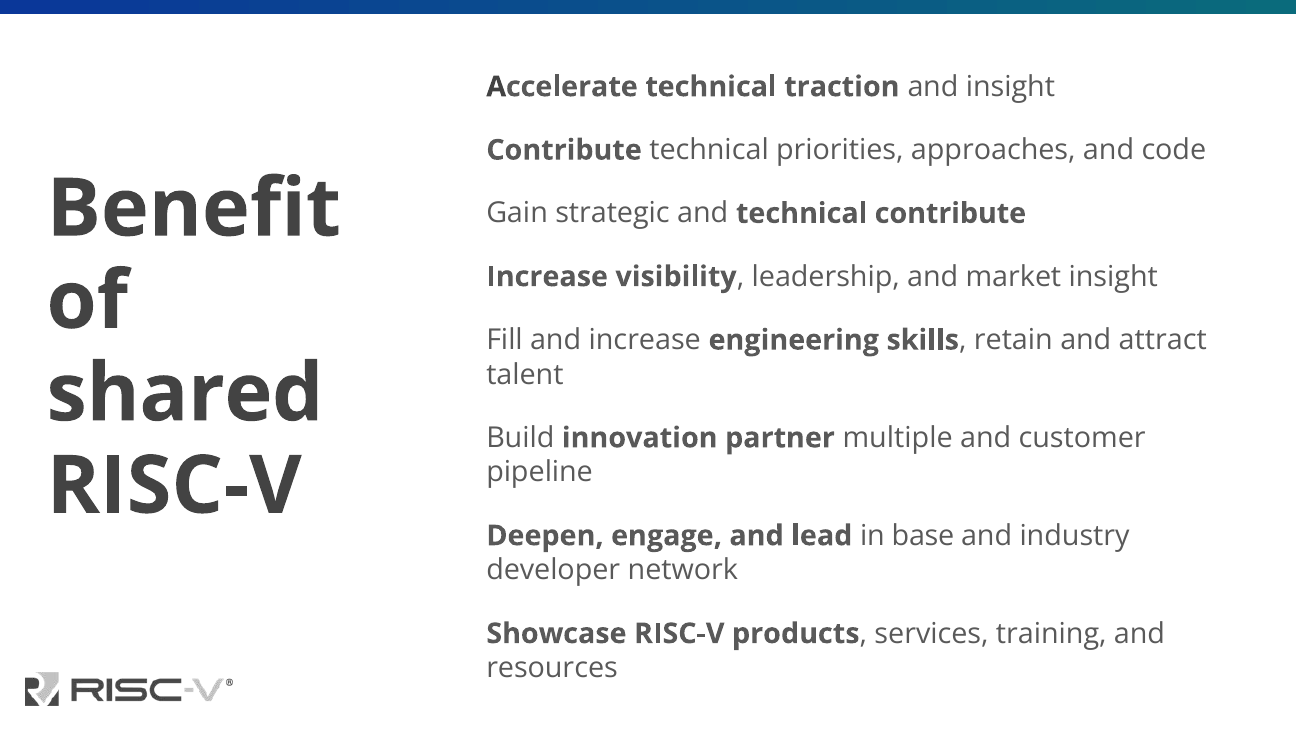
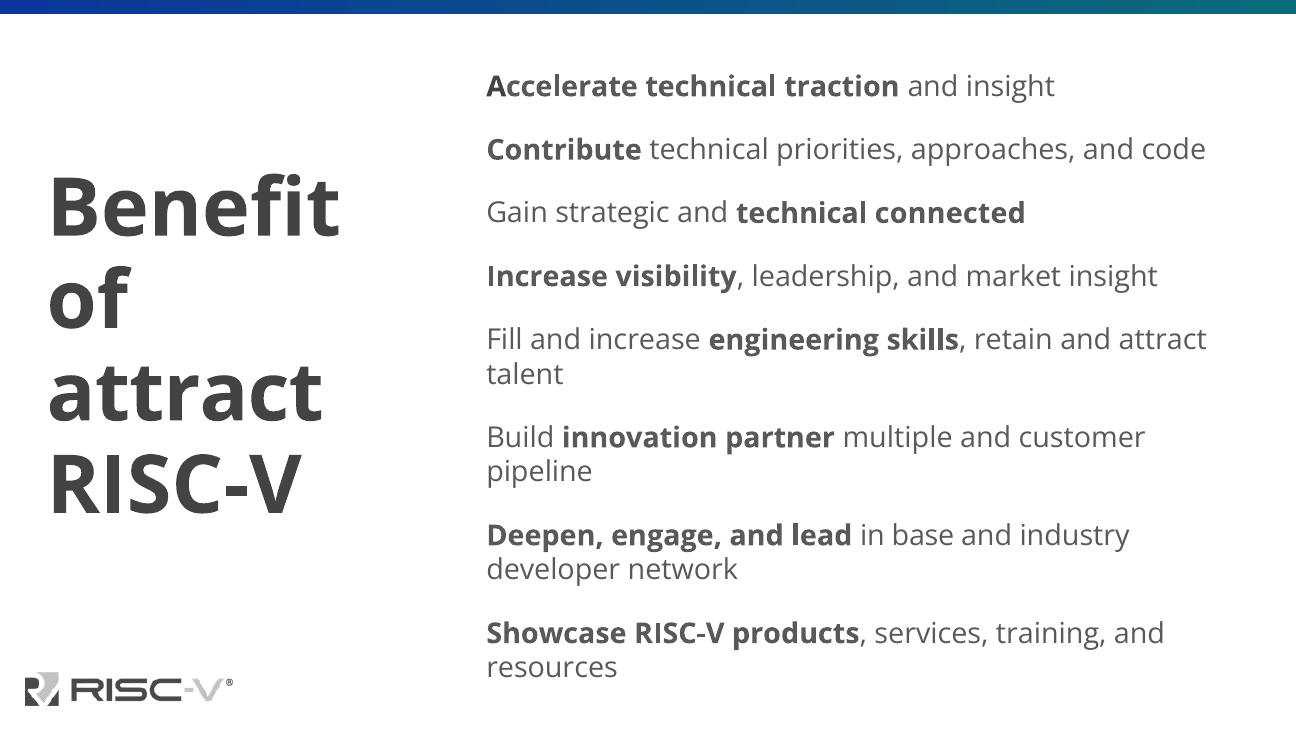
technical contribute: contribute -> connected (950, 213)
shared: shared -> attract (185, 394)
